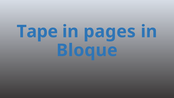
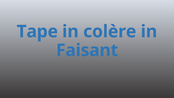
pages: pages -> colère (110, 31)
Bloque: Bloque -> Faisant (87, 50)
